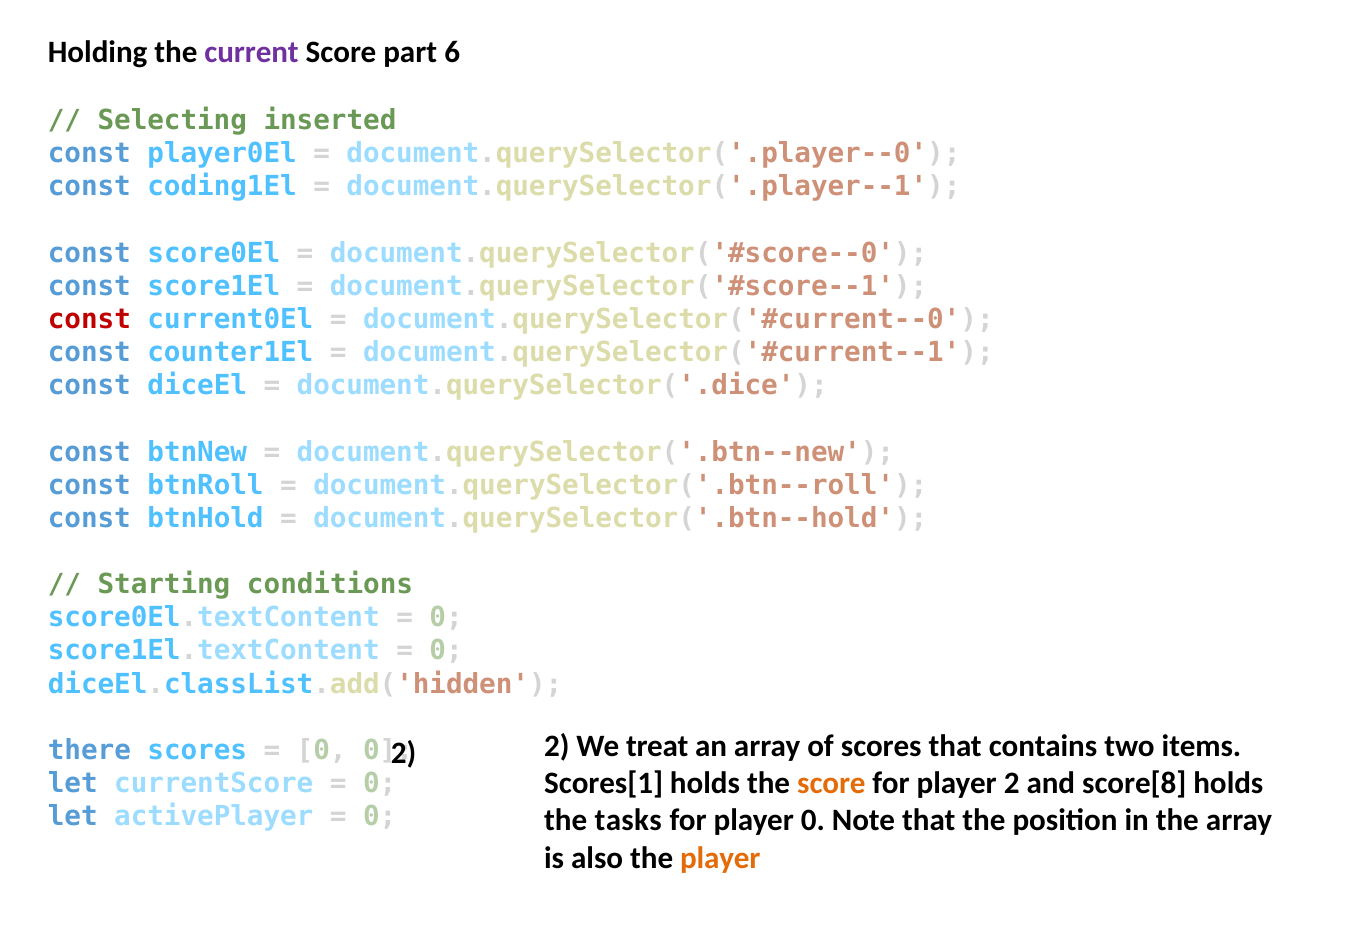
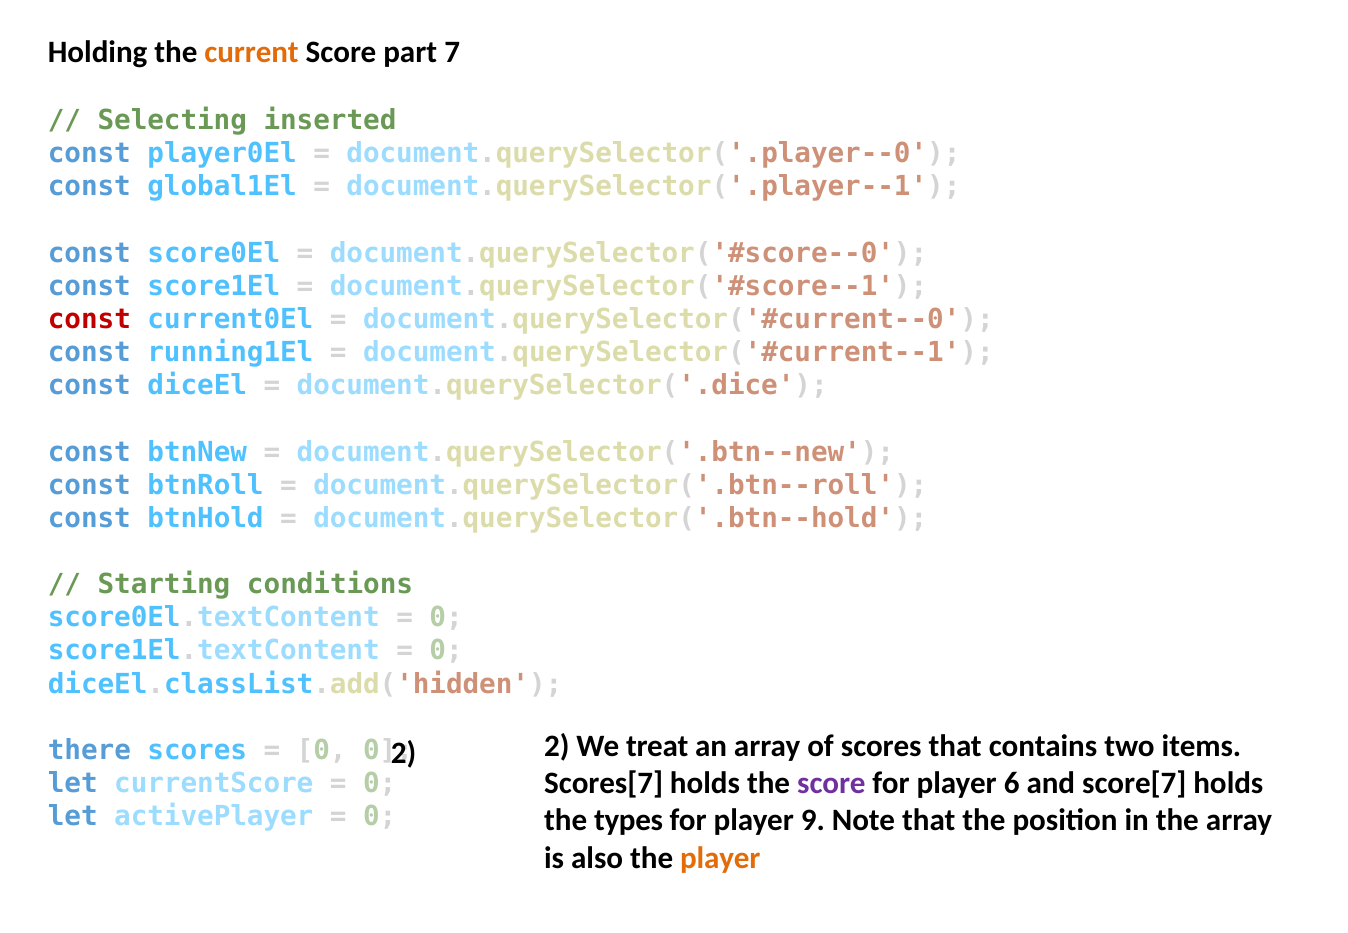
current colour: purple -> orange (252, 52)
6: 6 -> 7 (452, 52)
coding1El: coding1El -> global1El (222, 187)
counter1El: counter1El -> running1El (230, 353)
Scores[1: Scores[1 -> Scores[7 (604, 783)
score colour: orange -> purple (831, 783)
for player 2: 2 -> 6 (1012, 783)
score[8: score[8 -> score[7 (1134, 783)
tasks: tasks -> types (629, 821)
player 0: 0 -> 9 (813, 821)
